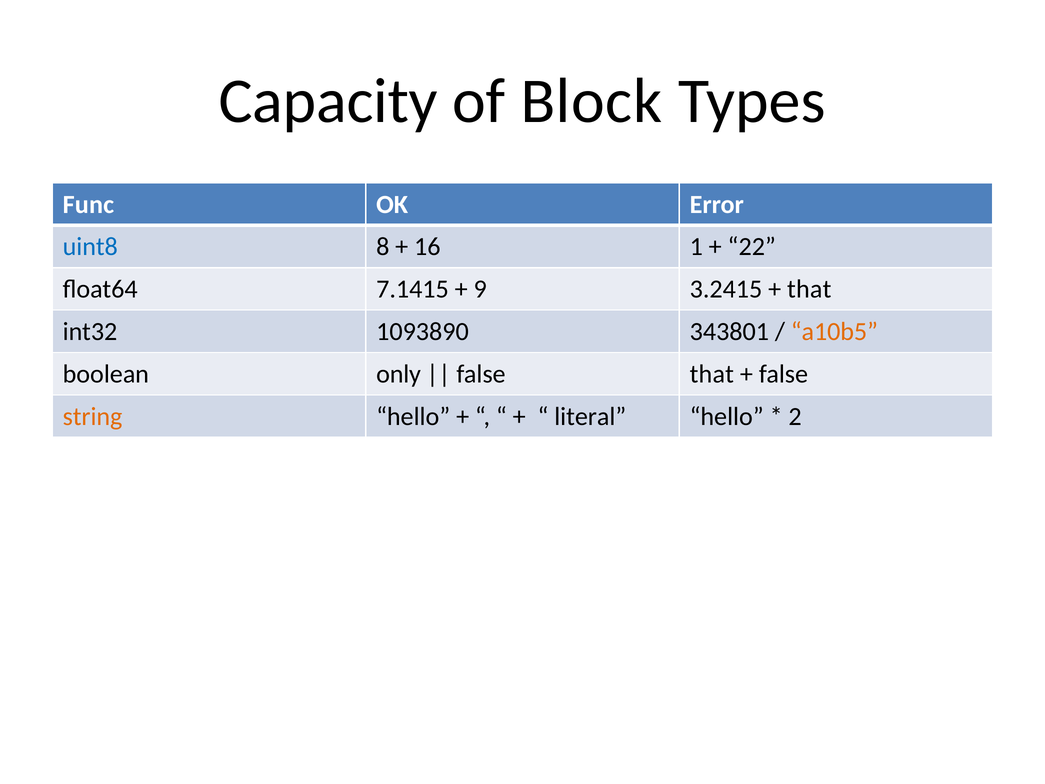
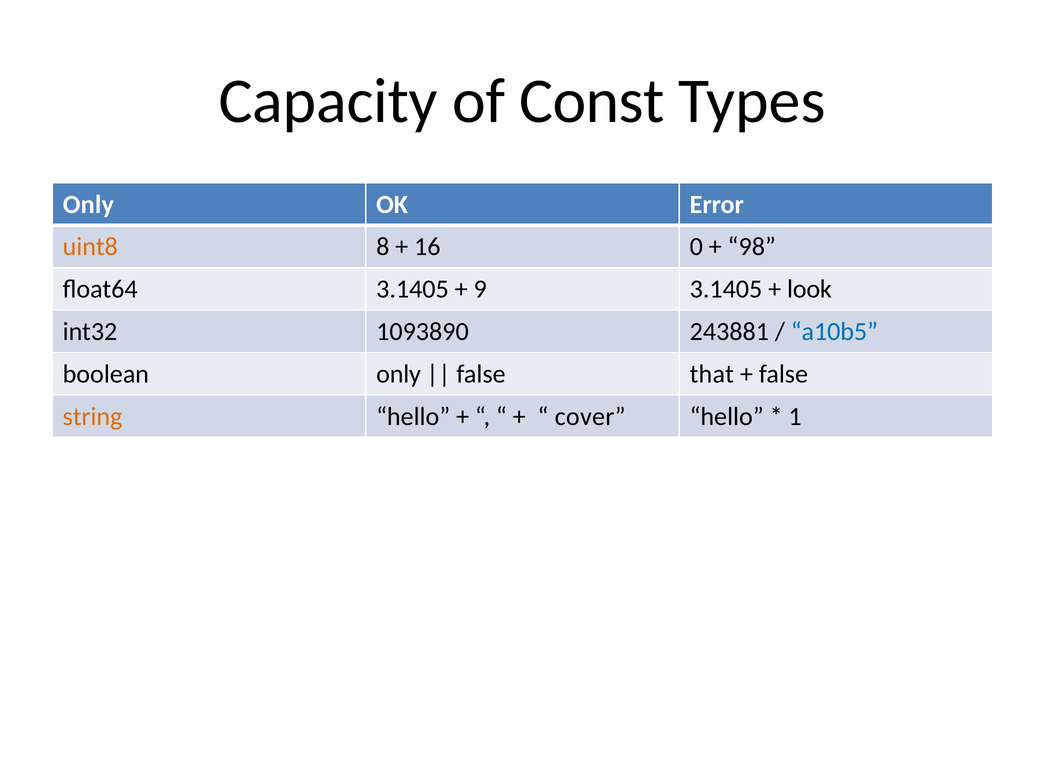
Block: Block -> Const (592, 101)
Func: Func -> Only (88, 204)
uint8 colour: blue -> orange (90, 247)
1: 1 -> 0 (696, 247)
22: 22 -> 98 (752, 247)
float64 7.1415: 7.1415 -> 3.1405 (412, 289)
9 3.2415: 3.2415 -> 3.1405 (726, 289)
that: that -> look (809, 289)
343801: 343801 -> 243881 (729, 331)
a10b5 colour: orange -> blue (834, 331)
literal: literal -> cover (590, 416)
2: 2 -> 1 (795, 416)
